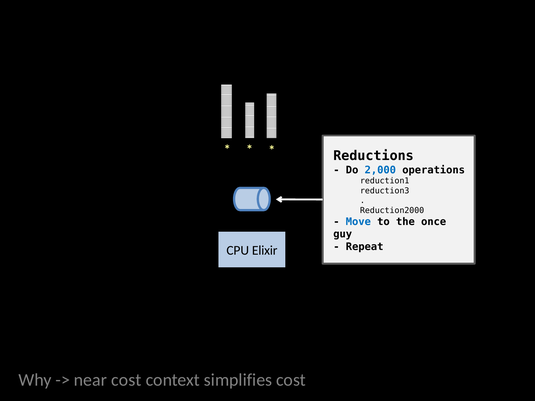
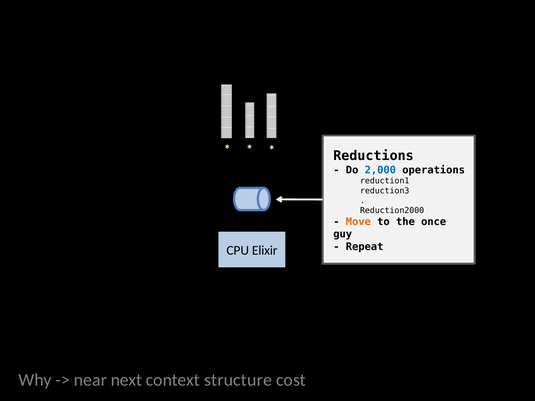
Move colour: blue -> orange (358, 222)
near cost: cost -> next (126, 380)
simplifies: simplifies -> structure (238, 380)
